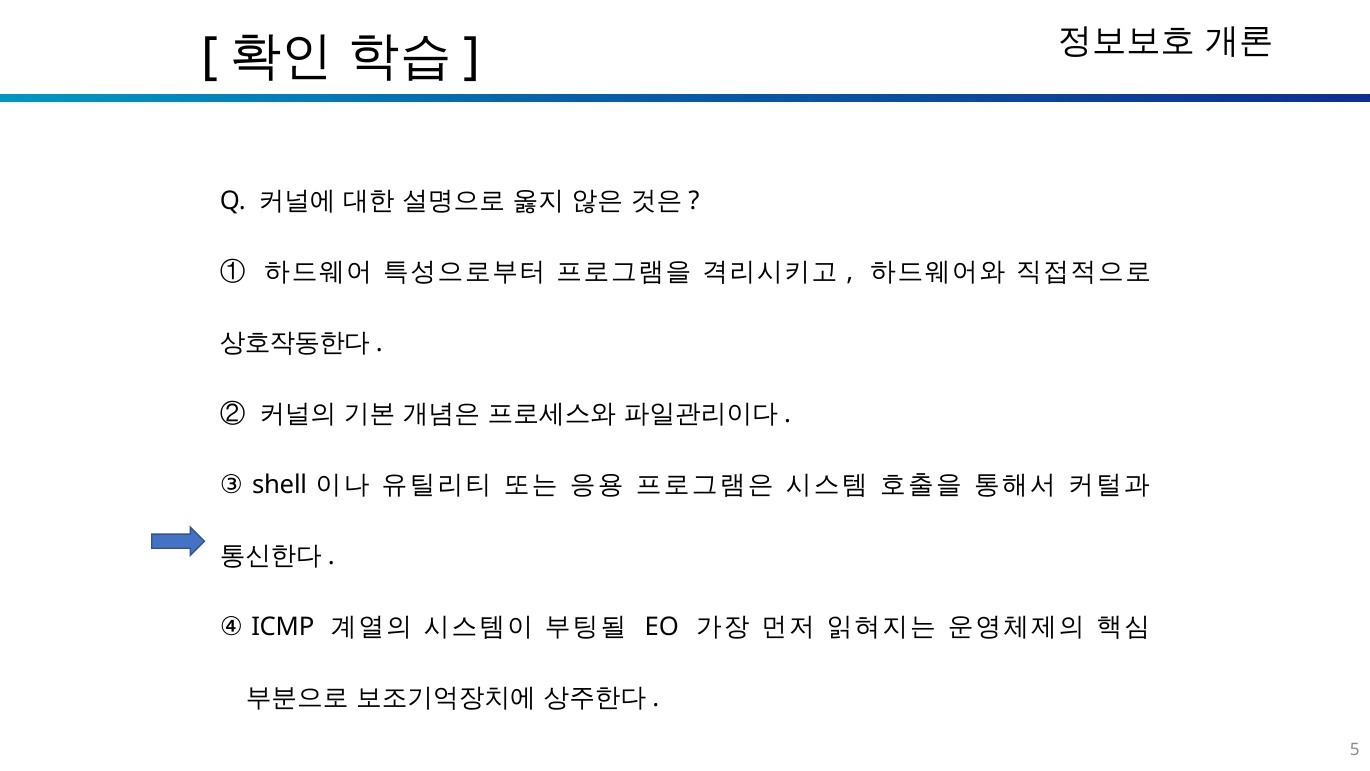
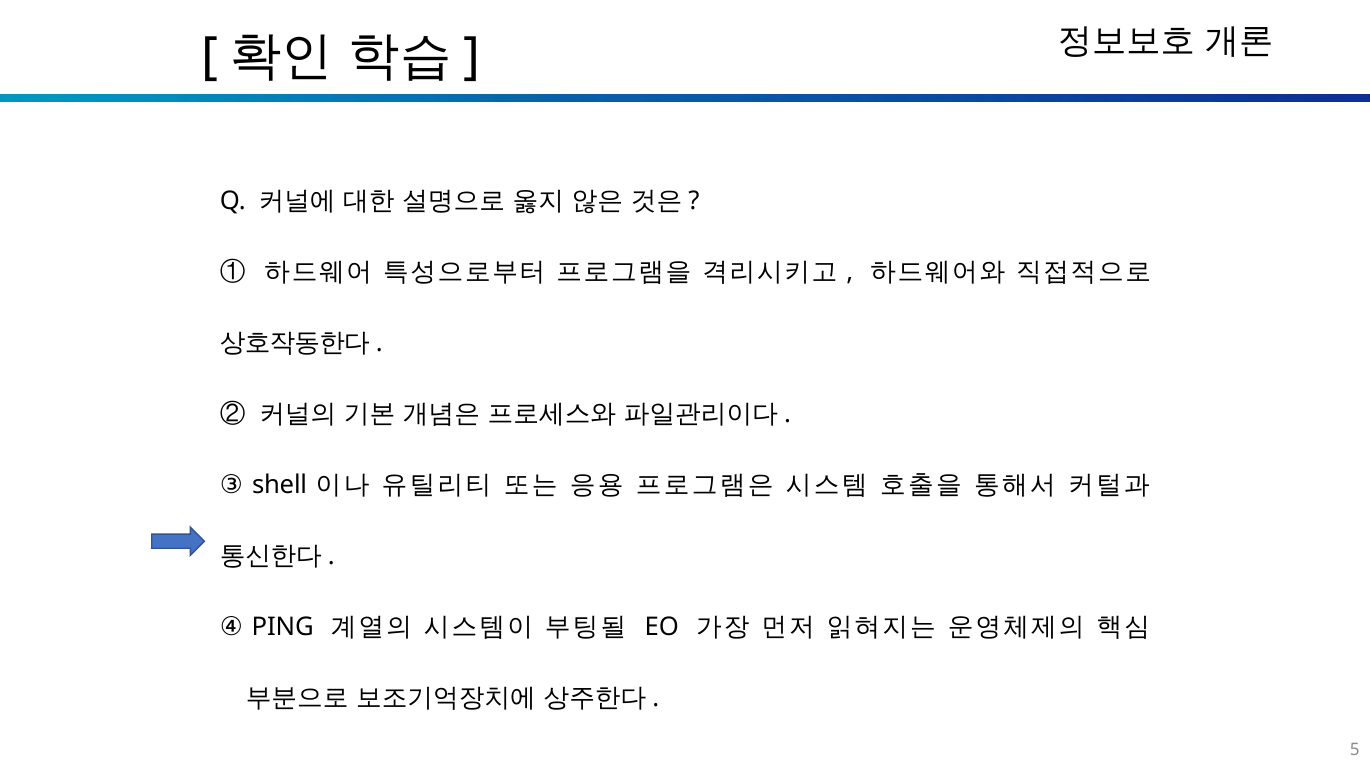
ICMP: ICMP -> PING (283, 627)
